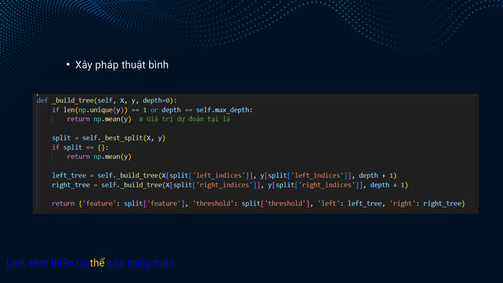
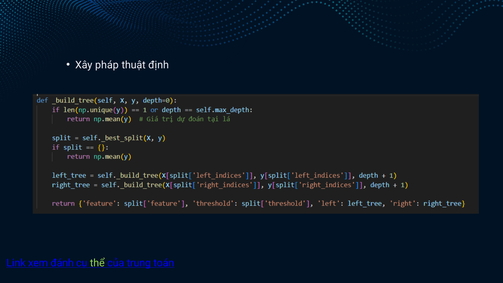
bình: bình -> định (159, 65)
thiện: thiện -> đánh (62, 263)
thể colour: yellow -> light green (97, 263)
